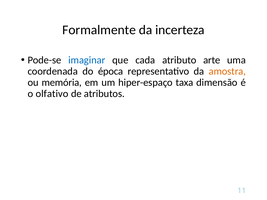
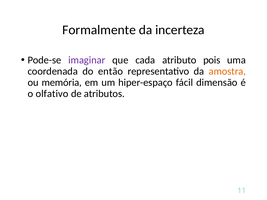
imaginar colour: blue -> purple (87, 60)
arte: arte -> pois (212, 60)
época: época -> então (111, 71)
taxa: taxa -> fácil (184, 83)
